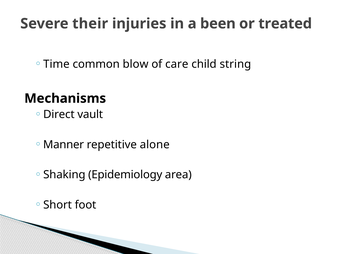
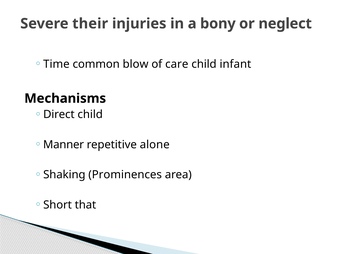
been: been -> bony (218, 24)
treated: treated -> neglect (285, 24)
string: string -> infant (235, 64)
Direct vault: vault -> child (90, 114)
Epidemiology: Epidemiology -> Prominences (125, 174)
foot: foot -> that (85, 204)
